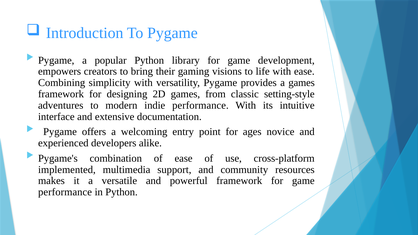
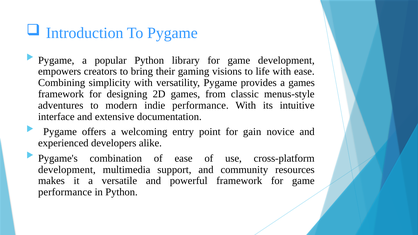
setting-style: setting-style -> menus-style (289, 94)
ages: ages -> gain (252, 132)
implemented: implemented -> development (67, 170)
